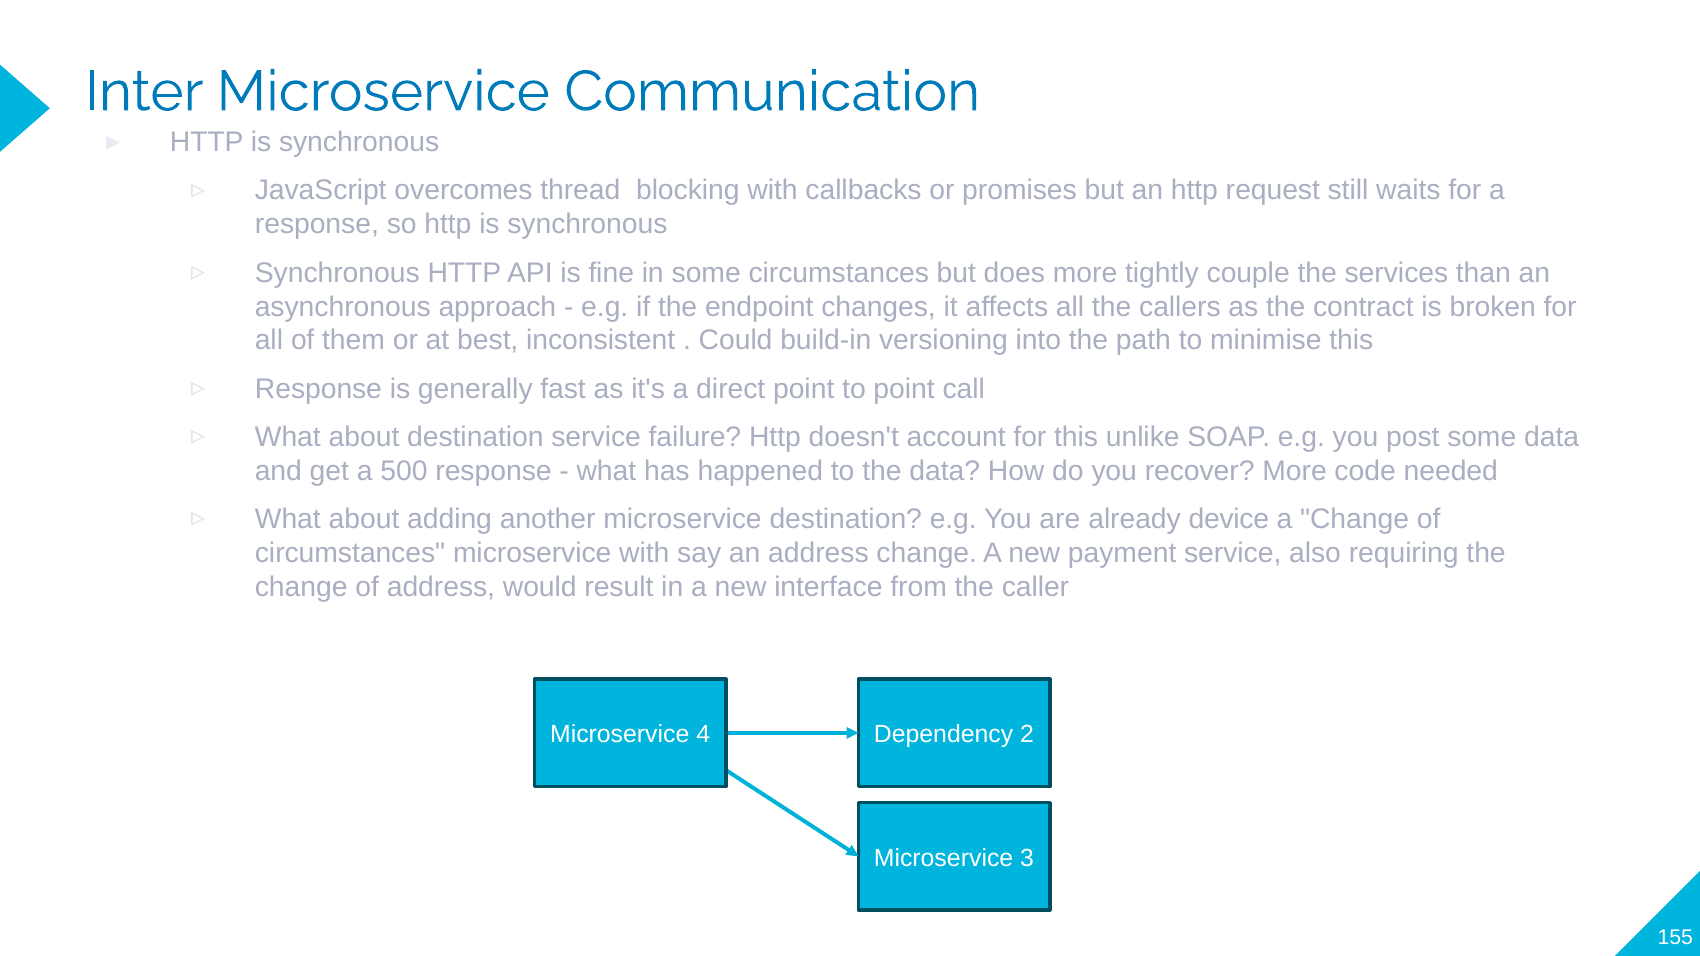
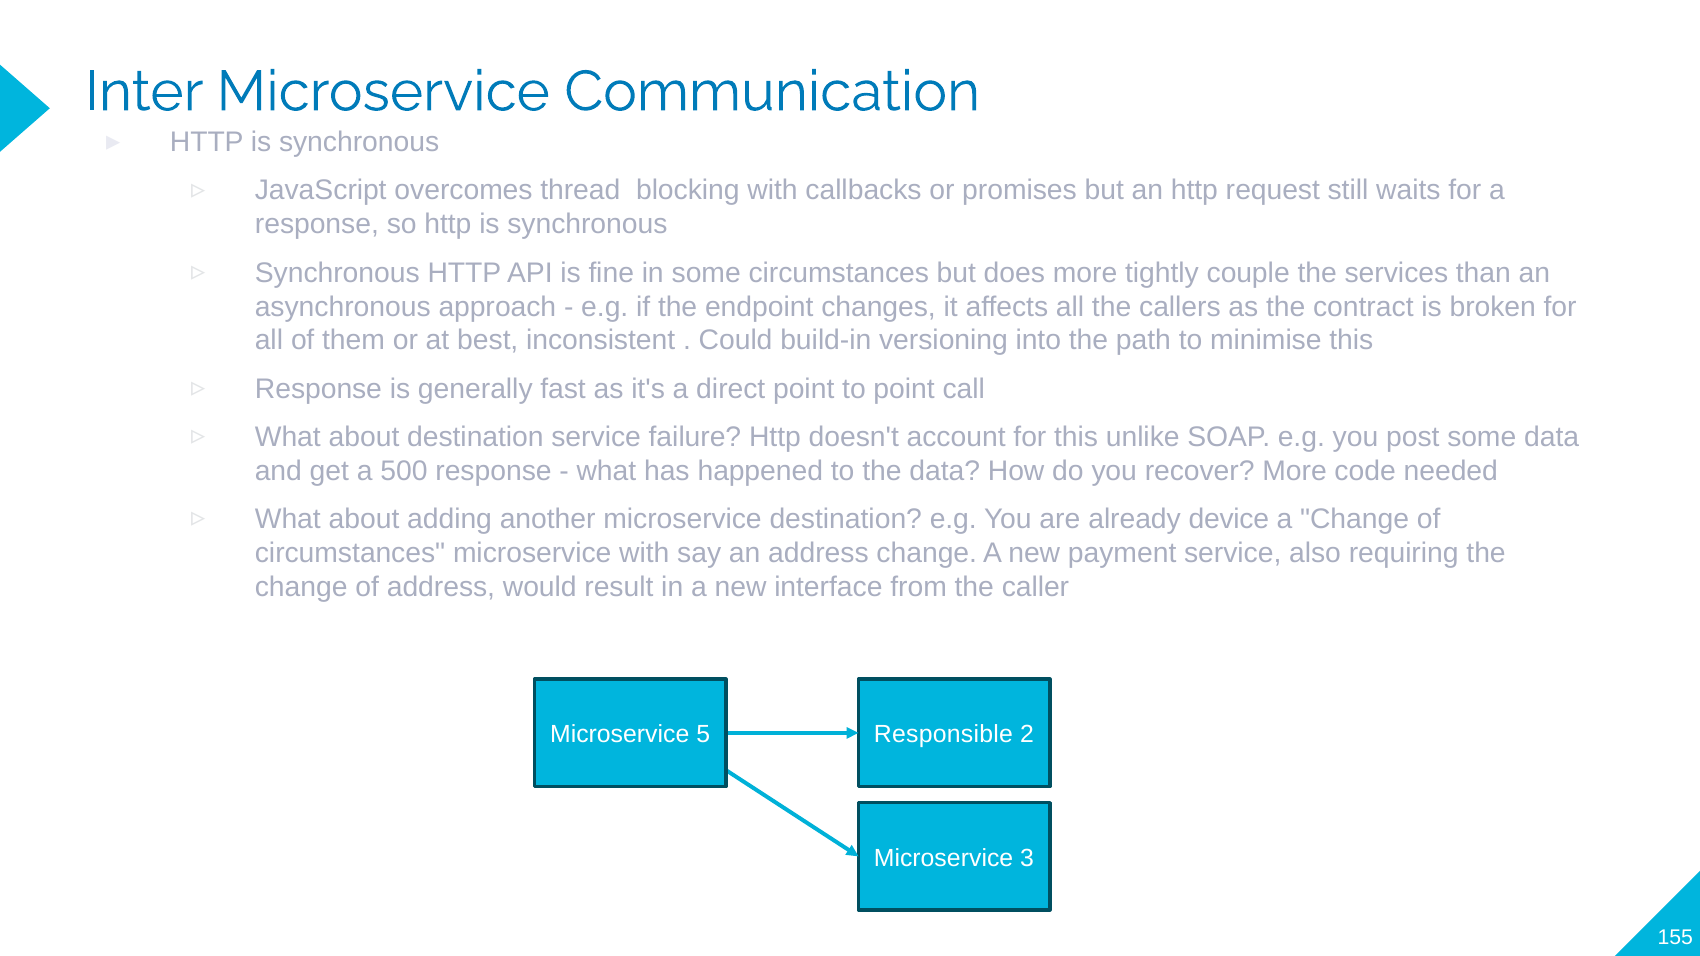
4: 4 -> 5 (703, 735)
Dependency: Dependency -> Responsible (943, 735)
